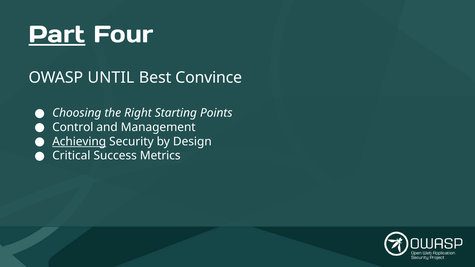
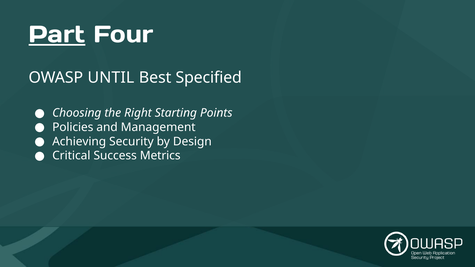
Convince: Convince -> Specified (209, 78)
Control: Control -> Policies (73, 127)
Achieving underline: present -> none (79, 142)
